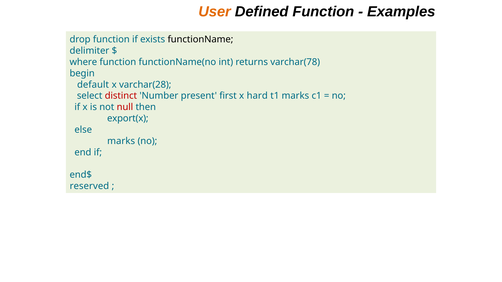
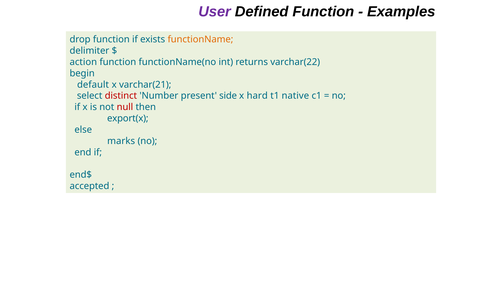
User colour: orange -> purple (215, 12)
functionName colour: black -> orange (200, 40)
where: where -> action (83, 62)
varchar(78: varchar(78 -> varchar(22 (295, 62)
varchar(28: varchar(28 -> varchar(21 (145, 85)
first: first -> side (228, 96)
t1 marks: marks -> native (295, 96)
reserved: reserved -> accepted (89, 186)
